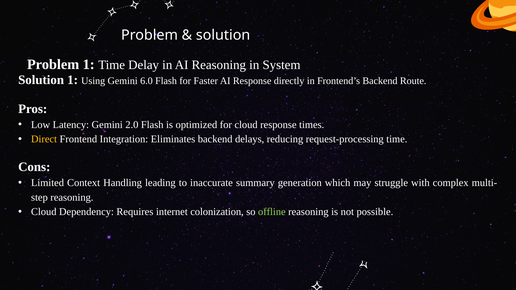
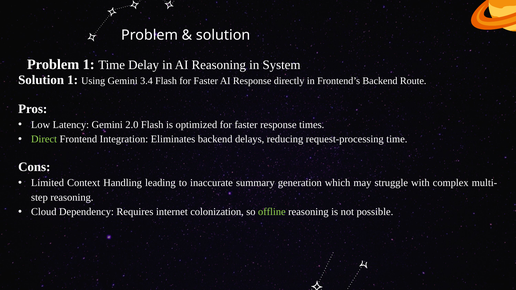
6.0: 6.0 -> 3.4 (146, 81)
optimized for cloud: cloud -> faster (246, 125)
Direct colour: yellow -> light green (44, 139)
